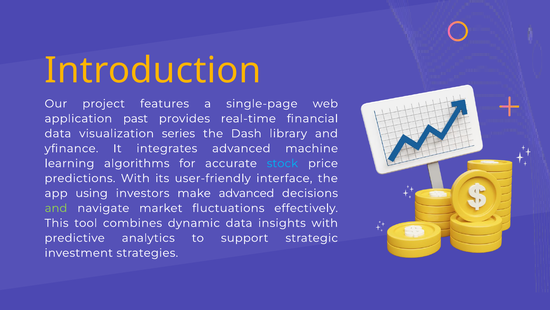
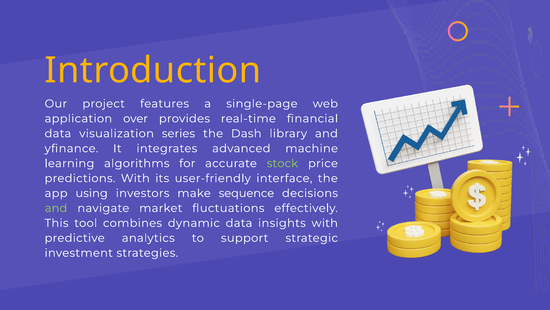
past: past -> over (136, 118)
stock colour: light blue -> light green (282, 163)
make advanced: advanced -> sequence (246, 193)
